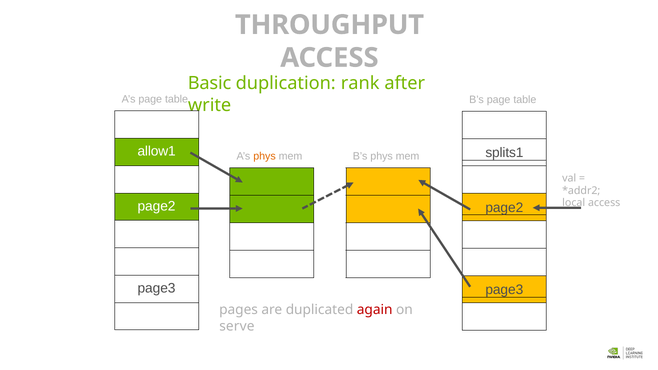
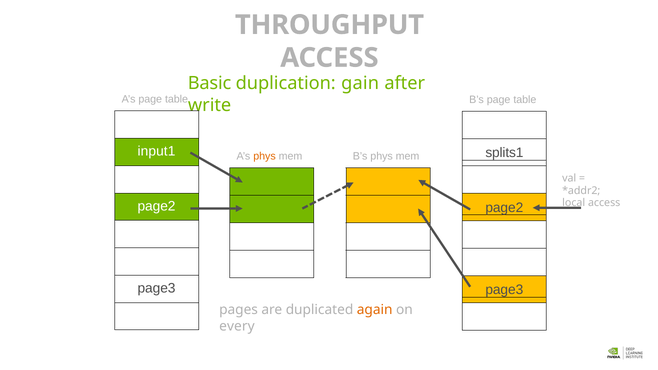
rank: rank -> gain (360, 83)
allow1: allow1 -> input1 (156, 151)
again colour: red -> orange (375, 310)
serve: serve -> every (237, 326)
